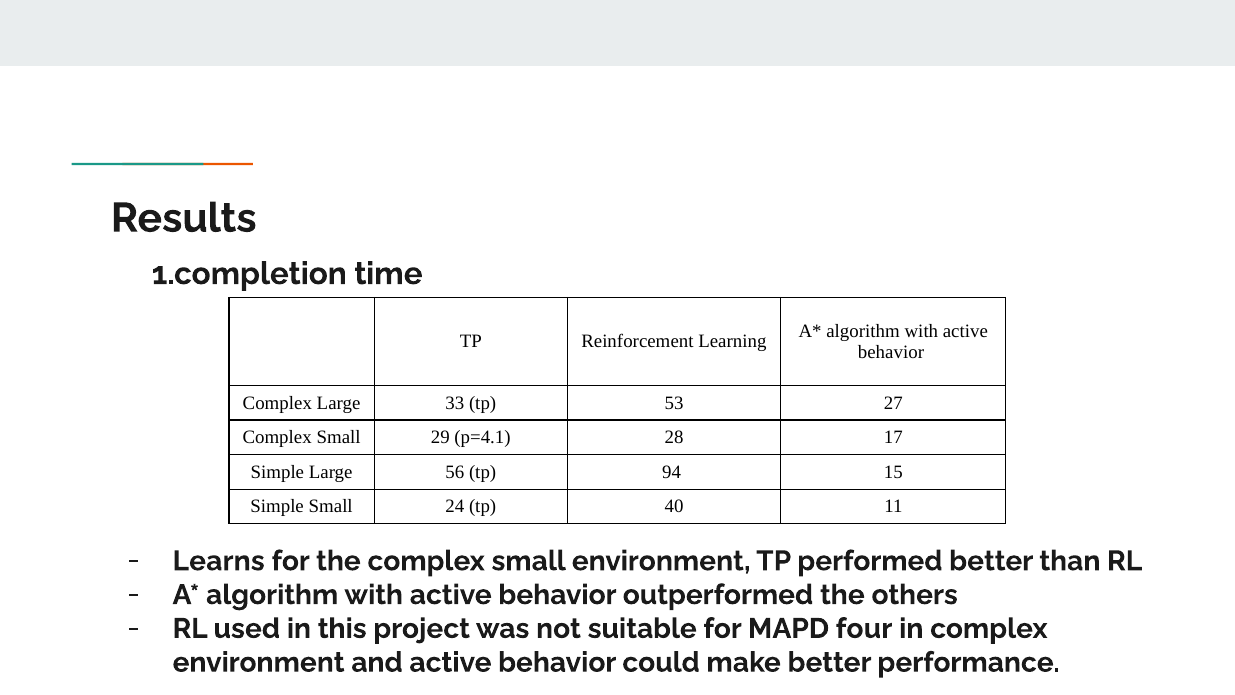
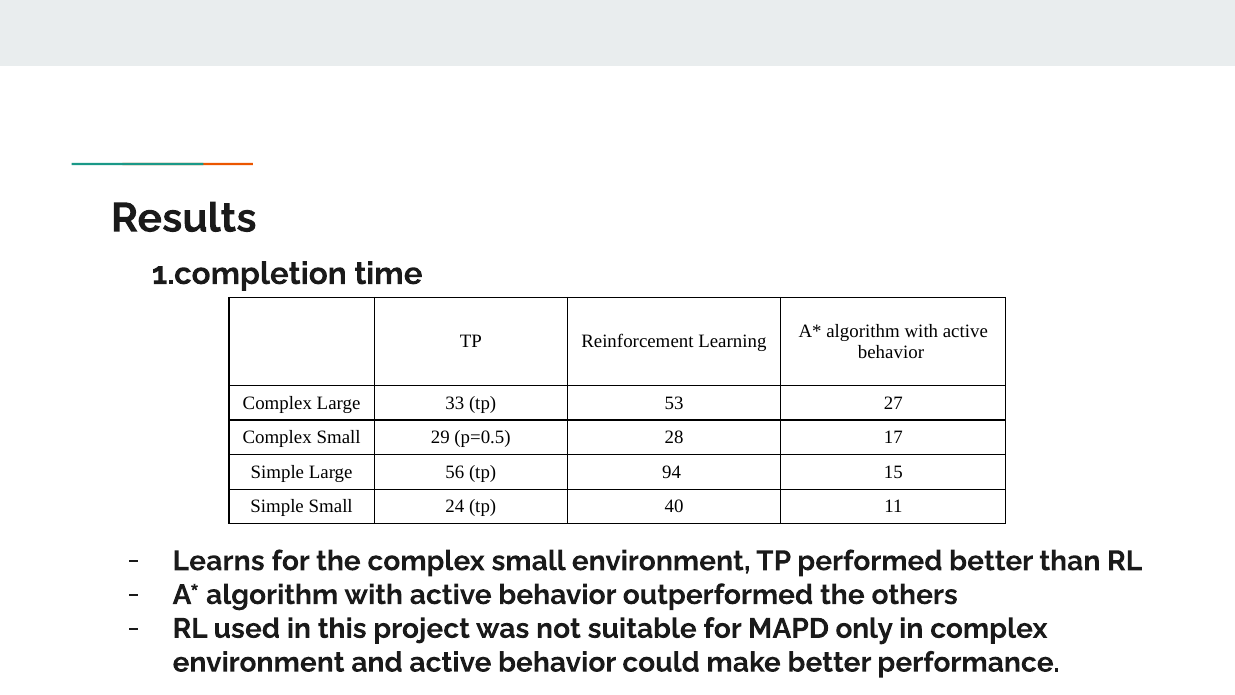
p=4.1: p=4.1 -> p=0.5 (483, 437)
four: four -> only (864, 628)
